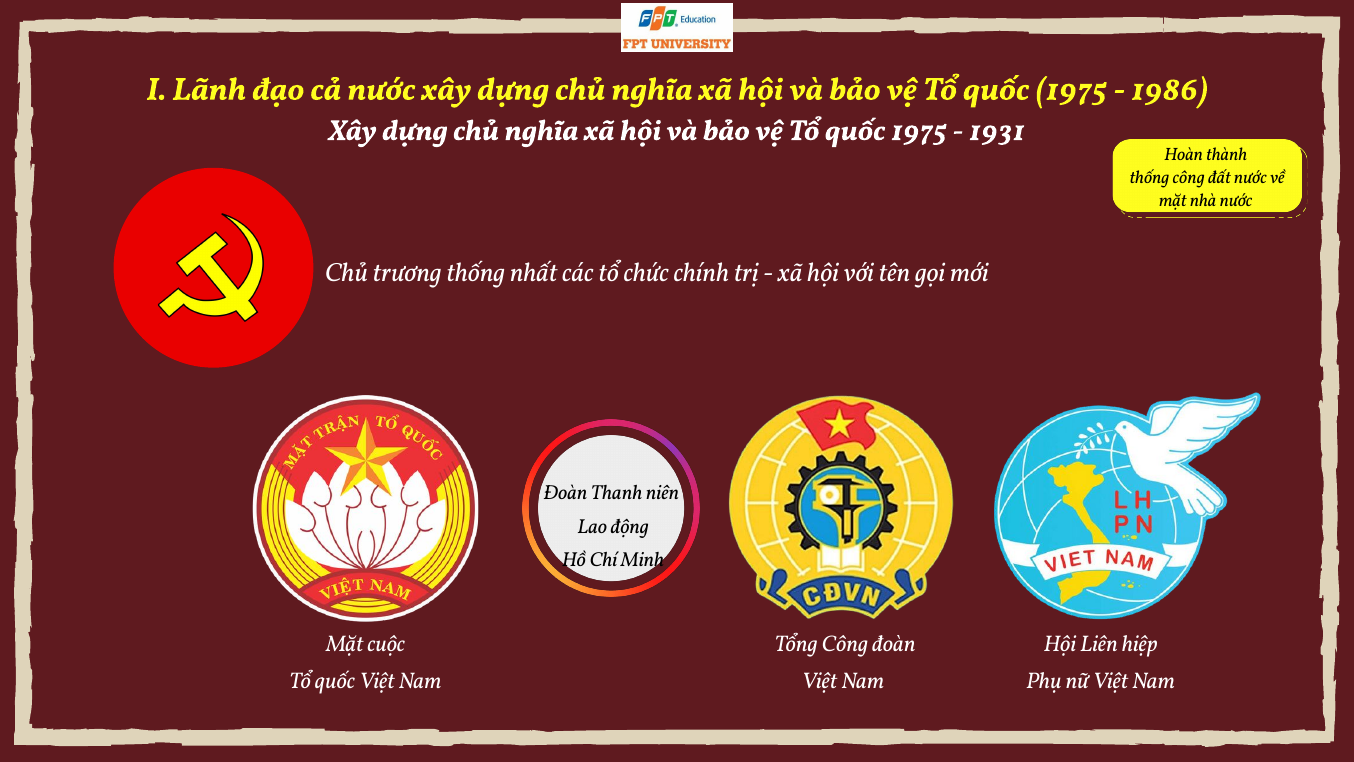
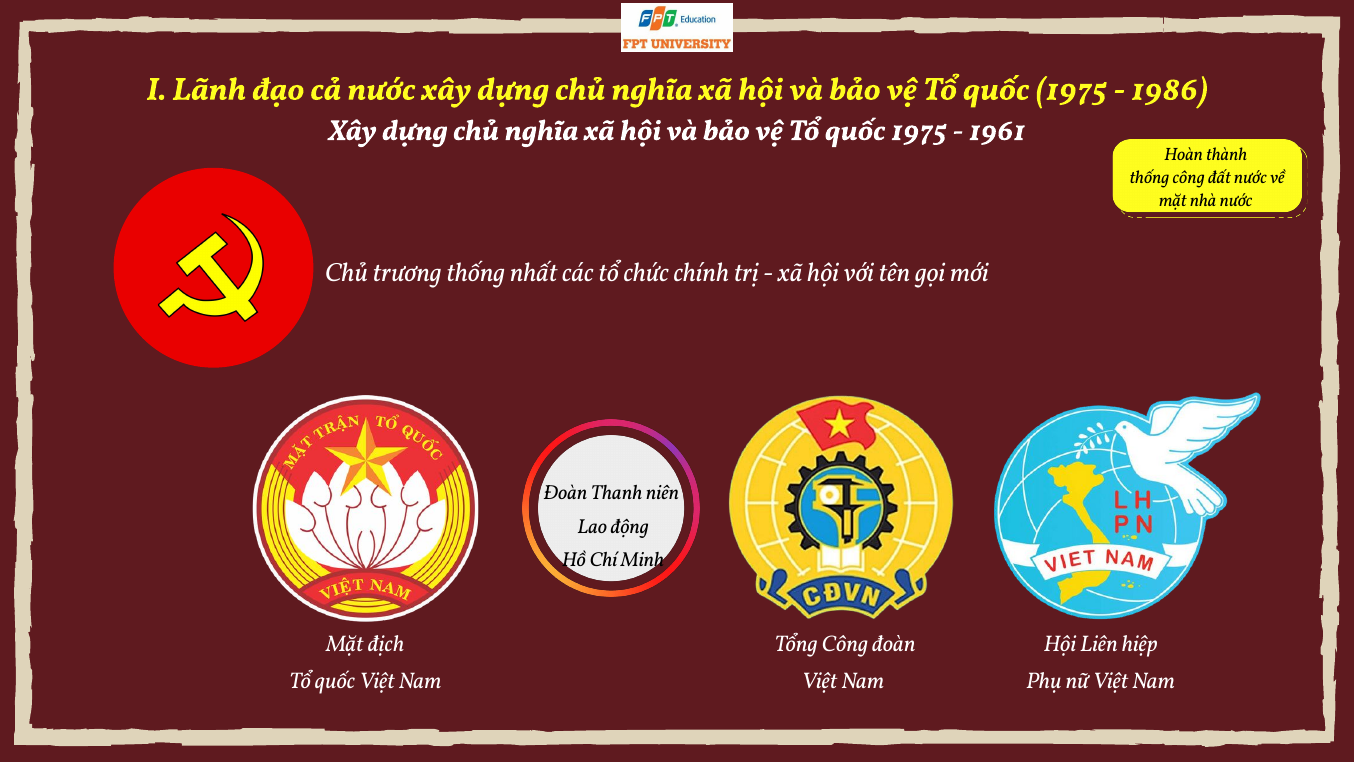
1931: 1931 -> 1961 (997, 130)
cuộc: cuộc -> địch (386, 644)
